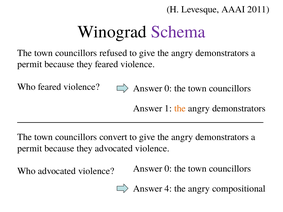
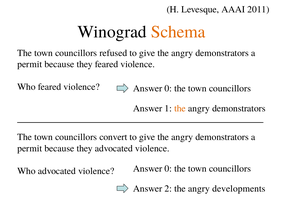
Schema colour: purple -> orange (178, 32)
4: 4 -> 2 (168, 189)
compositional: compositional -> developments (239, 189)
